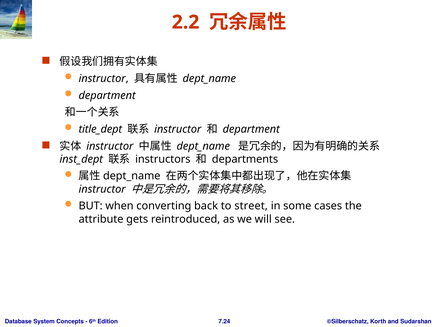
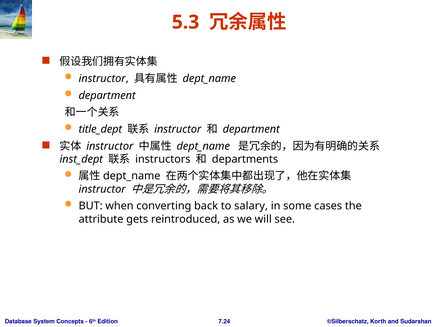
2.2: 2.2 -> 5.3 (186, 22)
street: street -> salary (251, 206)
